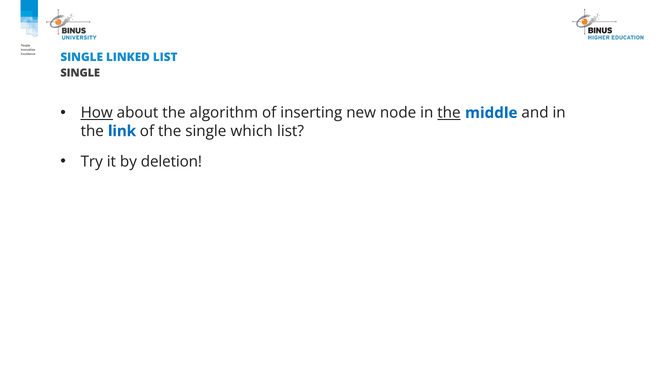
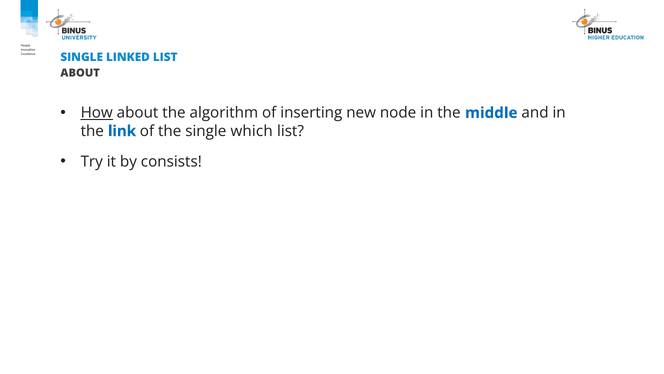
SINGLE: SINGLE -> ABOUT (80, 73)
the underline: present -> none (449, 113)
deletion: deletion -> consists (171, 161)
